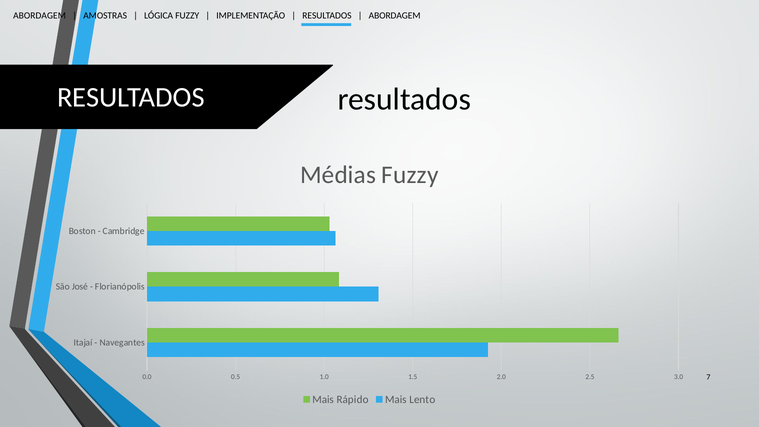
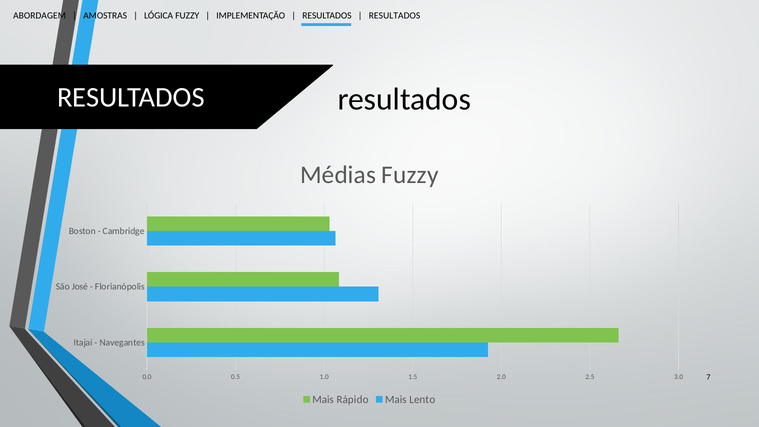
ABORDAGEM: ABORDAGEM -> RESULTADOS (395, 16)
